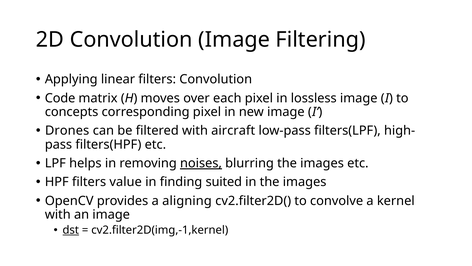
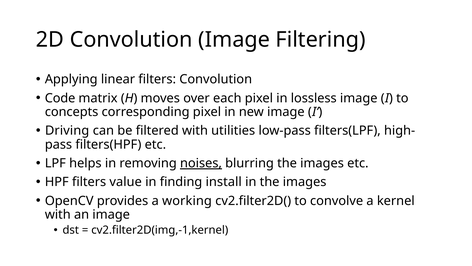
Drones: Drones -> Driving (67, 130)
aircraft: aircraft -> utilities (233, 130)
suited: suited -> install (224, 182)
aligning: aligning -> working (187, 200)
dst underline: present -> none (71, 230)
